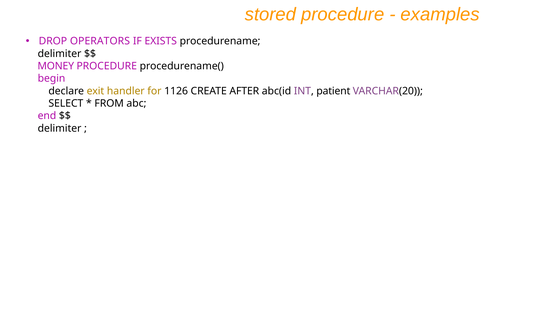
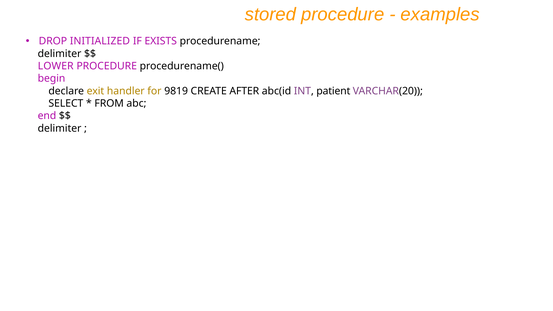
OPERATORS: OPERATORS -> INITIALIZED (100, 41)
MONEY: MONEY -> LOWER (56, 66)
1126: 1126 -> 9819 (176, 91)
